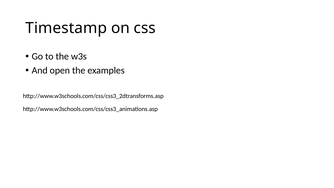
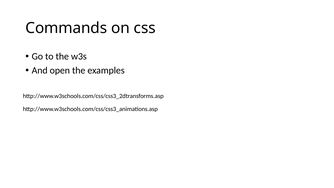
Timestamp: Timestamp -> Commands (66, 28)
